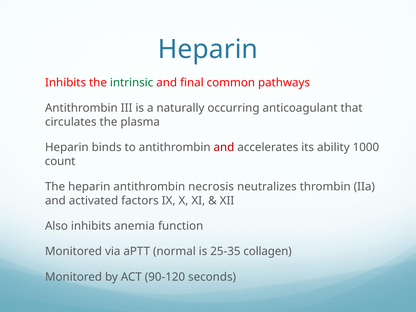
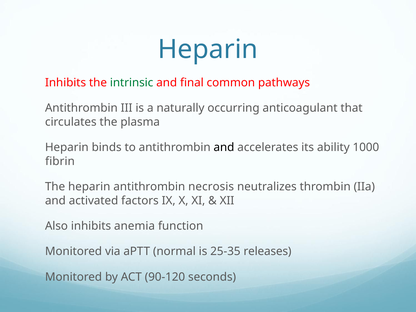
and colour: red -> black (224, 147)
count: count -> fibrin (60, 161)
collagen: collagen -> releases (267, 251)
